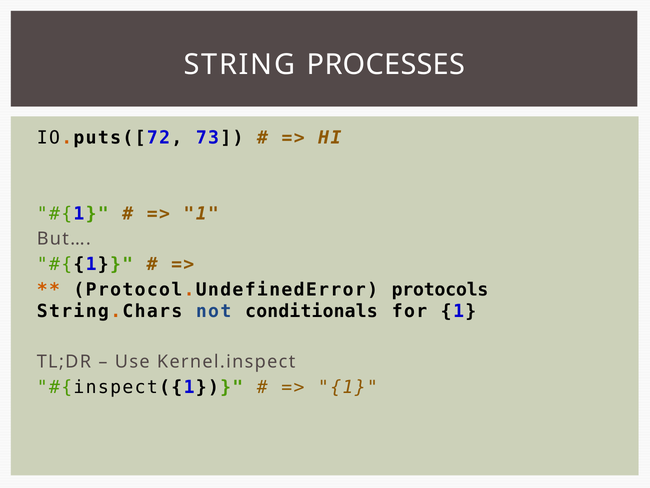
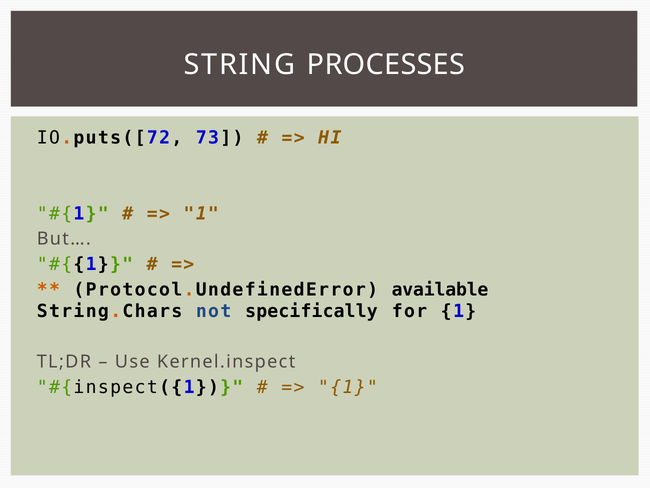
protocols: protocols -> available (440, 289)
conditionals: conditionals -> specifically (311, 311)
